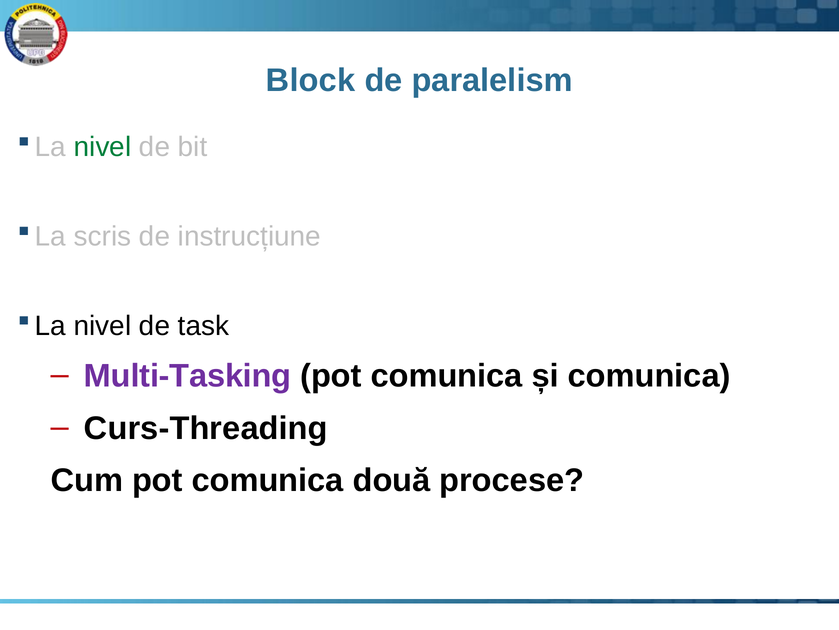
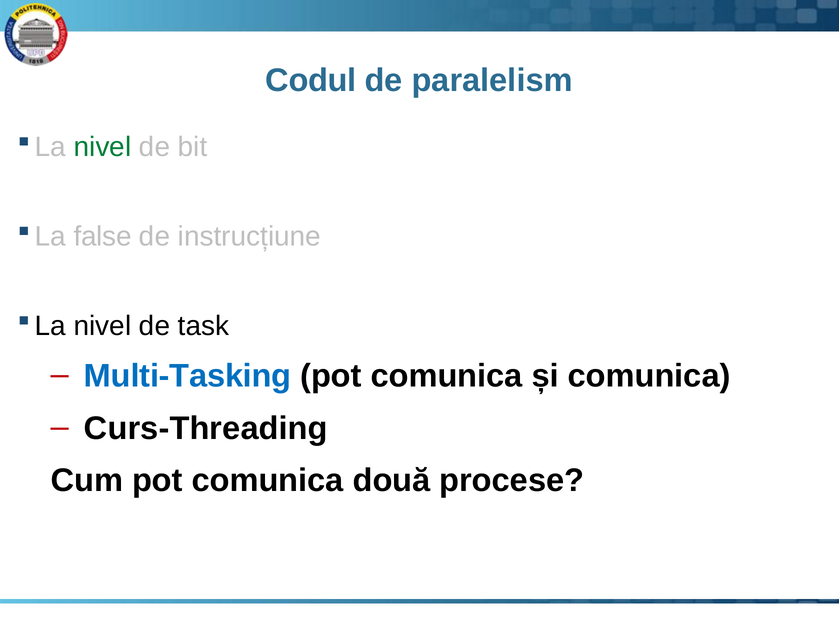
Block: Block -> Codul (311, 80)
scris: scris -> false (103, 236)
Multi-Tasking colour: purple -> blue (188, 376)
